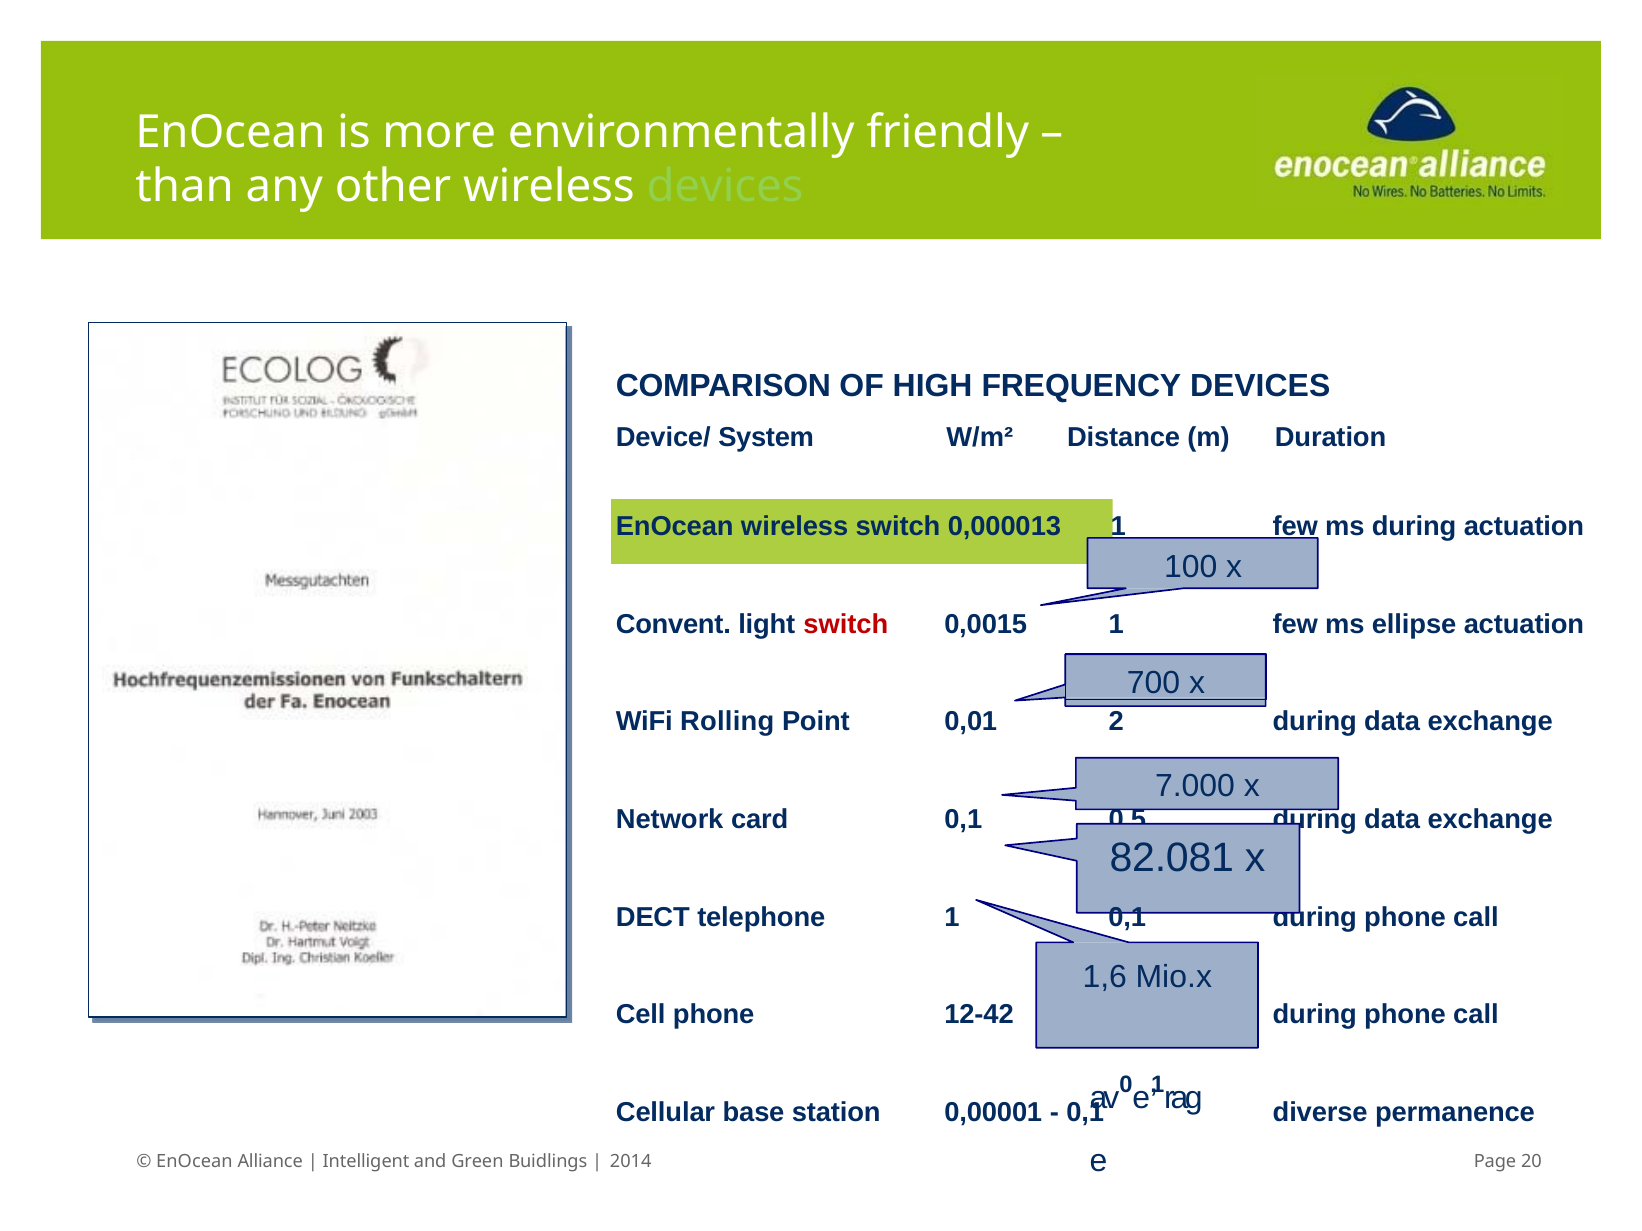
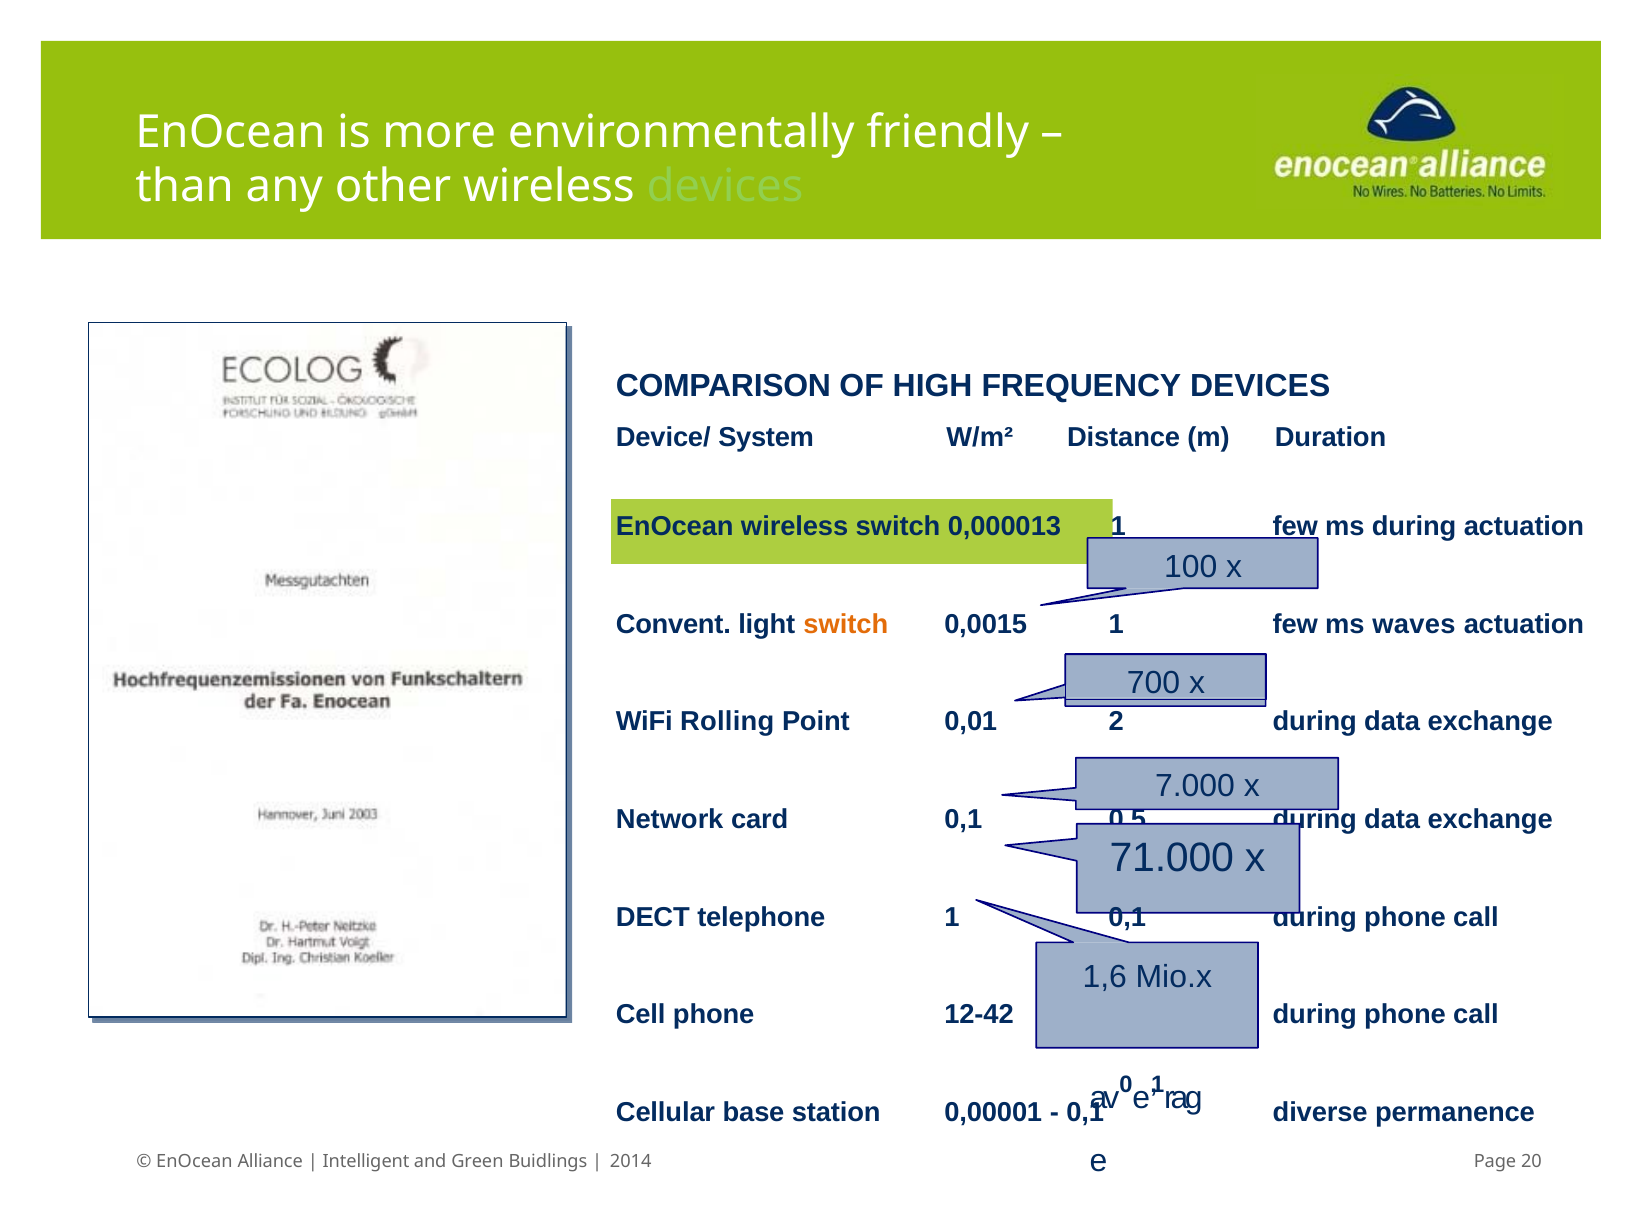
switch colour: red -> orange (846, 625)
ellipse: ellipse -> waves (1414, 625)
82.081: 82.081 -> 71.000 (1172, 859)
